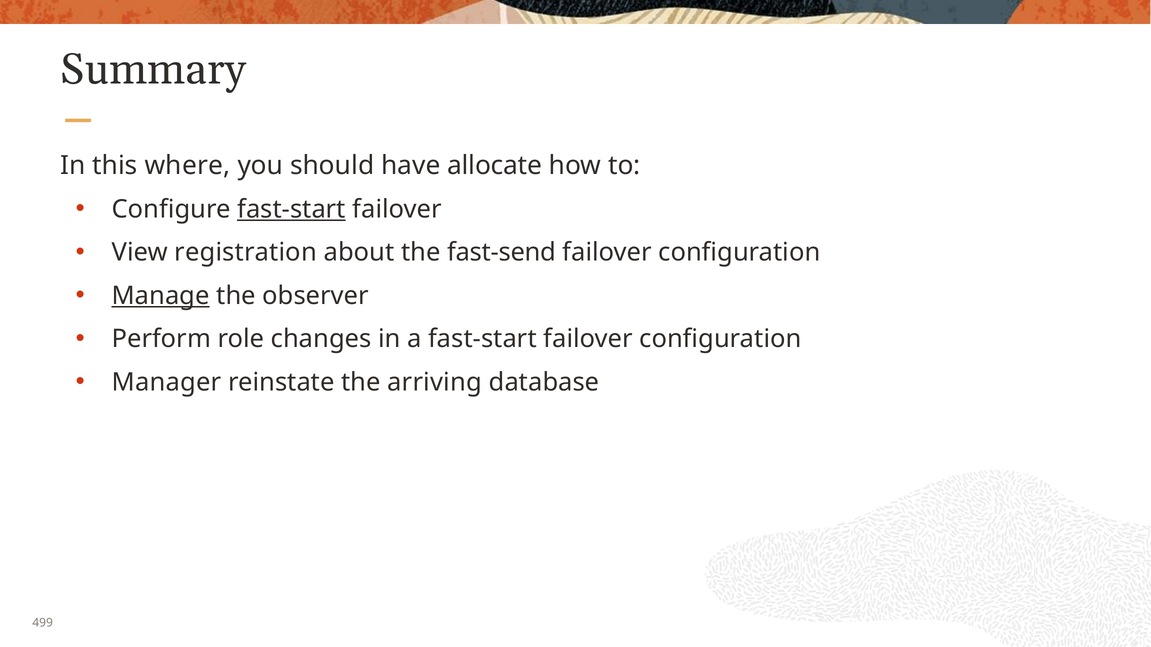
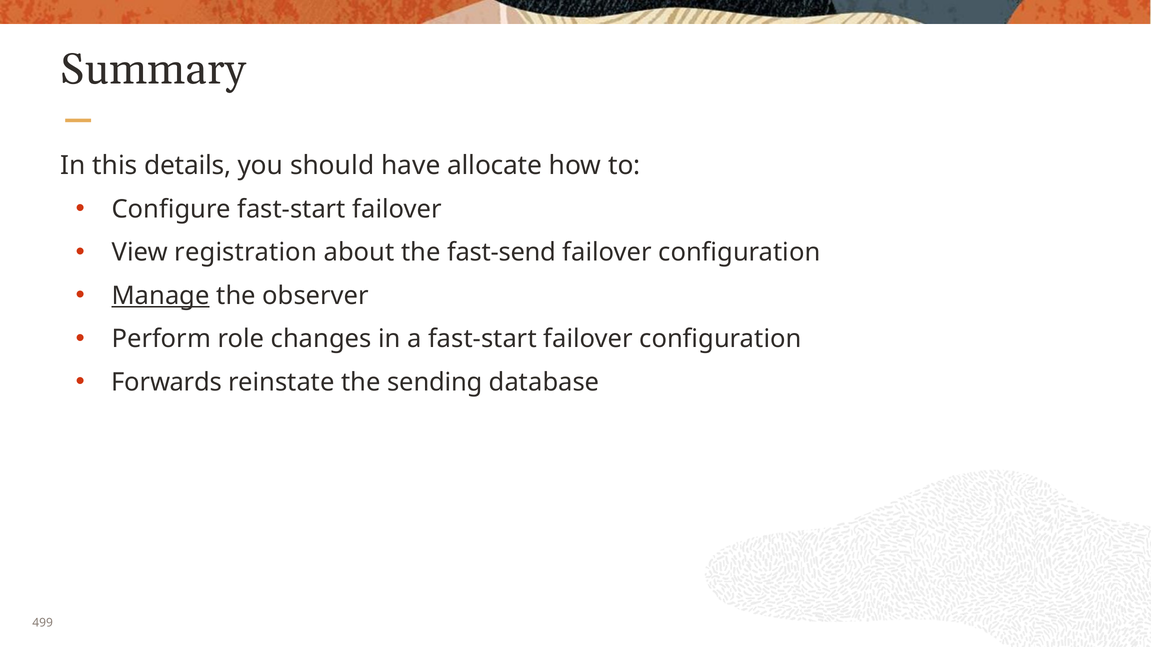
where: where -> details (188, 165)
fast-start underline: present -> none (291, 209)
Manager: Manager -> Forwards (167, 383)
arriving: arriving -> sending (435, 383)
